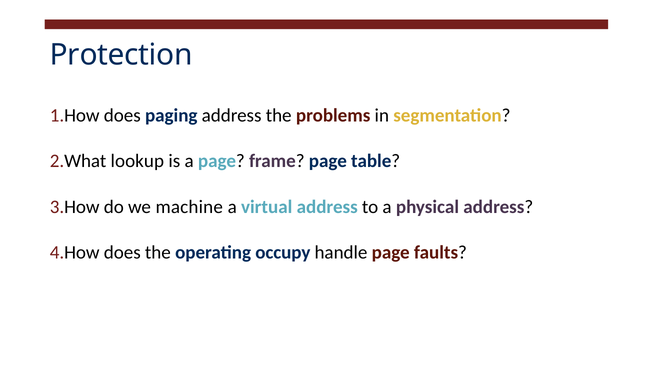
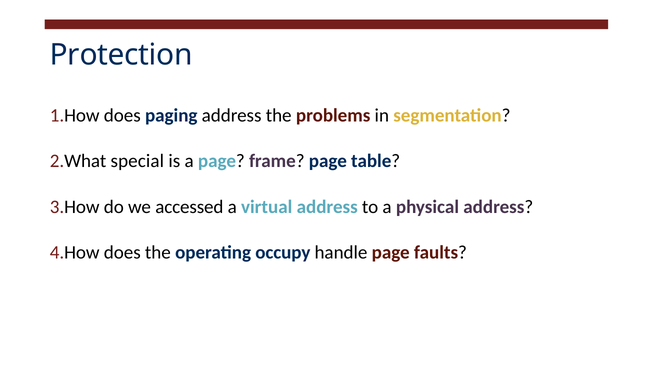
lookup: lookup -> special (137, 161)
machine: machine -> accessed (189, 207)
